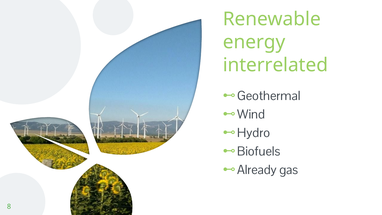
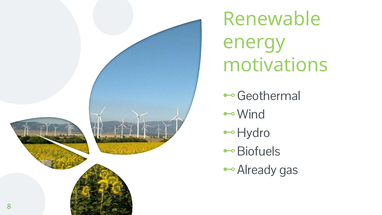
interrelated: interrelated -> motivations (275, 65)
